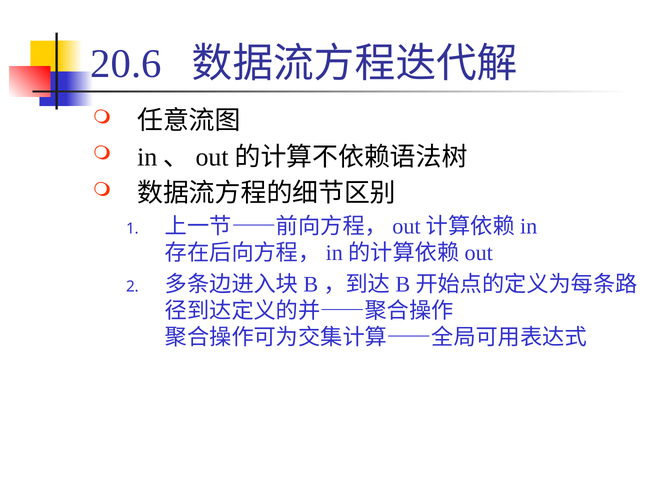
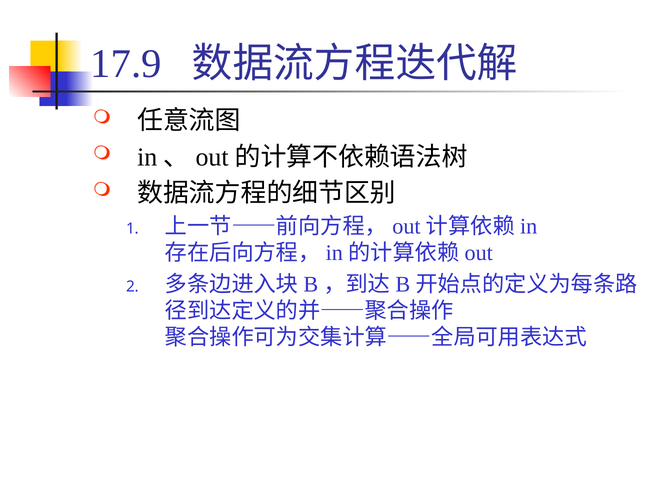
20.6: 20.6 -> 17.9 (126, 64)
